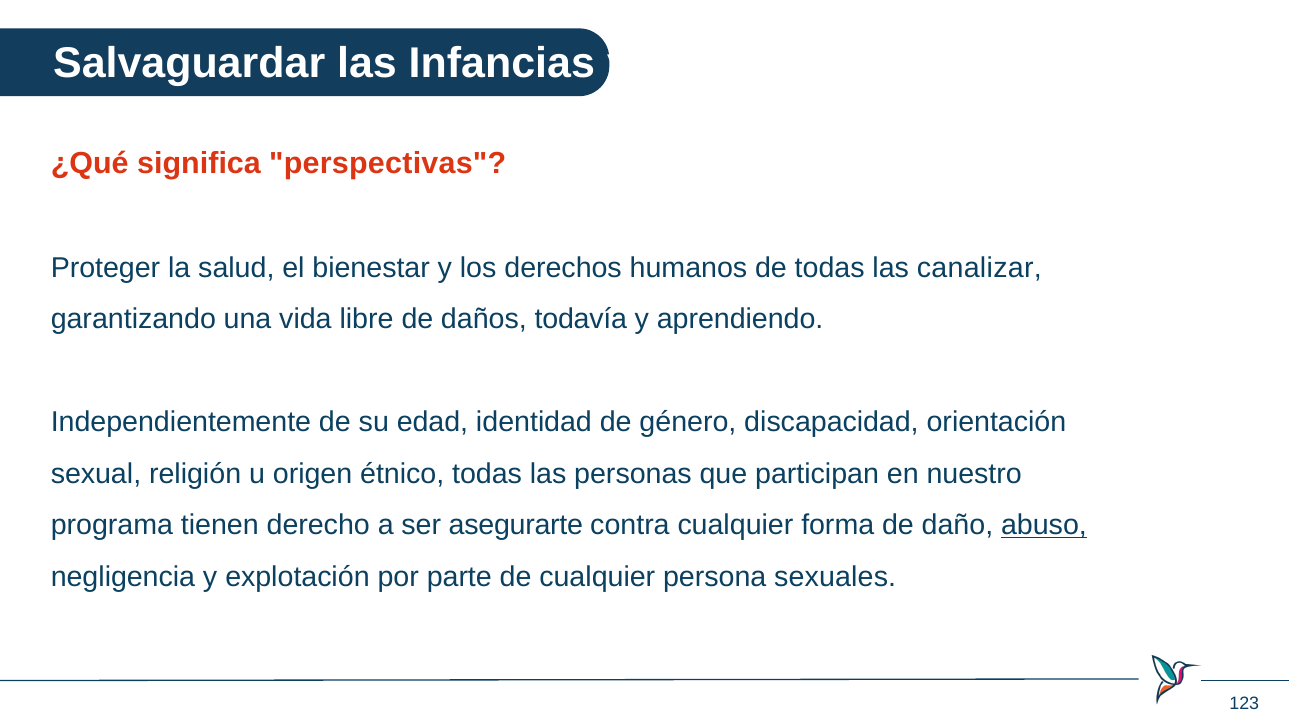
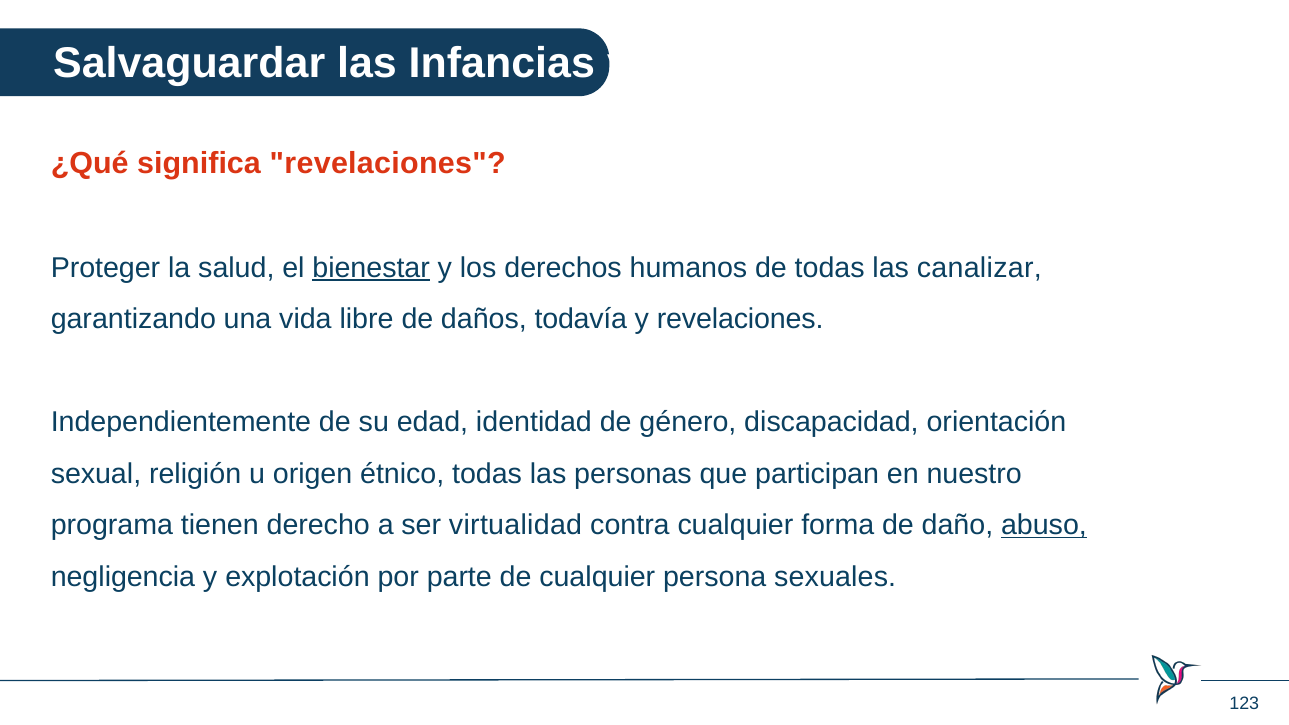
significa perspectivas: perspectivas -> revelaciones (388, 164)
bienestar underline: none -> present (371, 268)
y aprendiendo: aprendiendo -> revelaciones (740, 319)
asegurarte: asegurarte -> virtualidad (516, 525)
